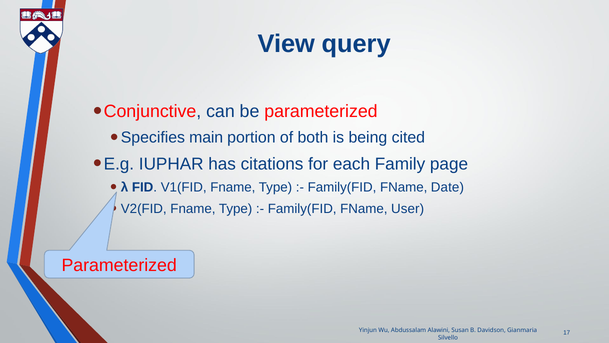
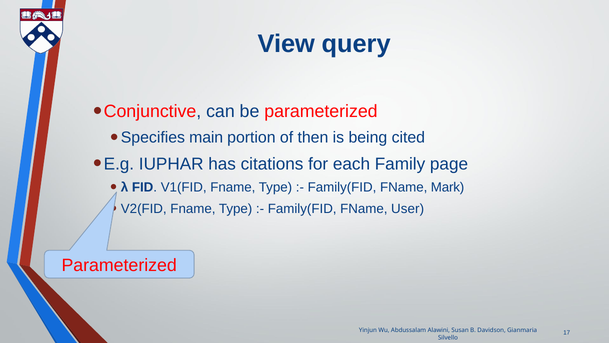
both: both -> then (313, 138)
Date: Date -> Mark (448, 187)
